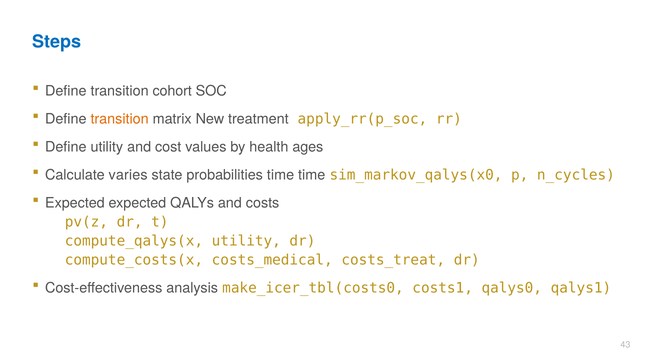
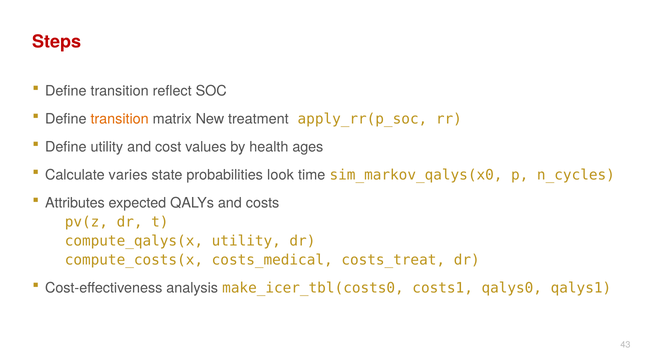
Steps colour: blue -> red (57, 42)
cohort: cohort -> reflect (172, 91)
probabilities time: time -> look (280, 175)
Expected: Expected -> Attributes (75, 203)
